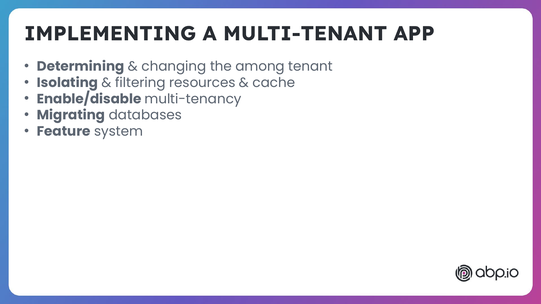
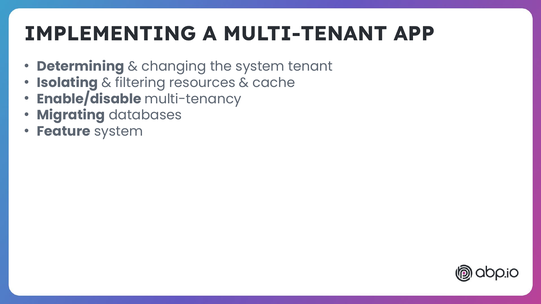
the among: among -> system (260, 67)
